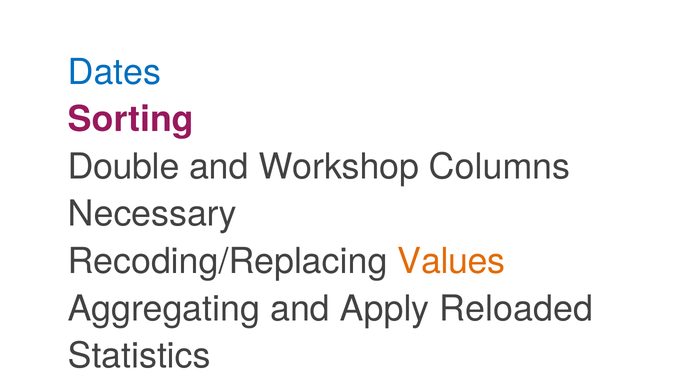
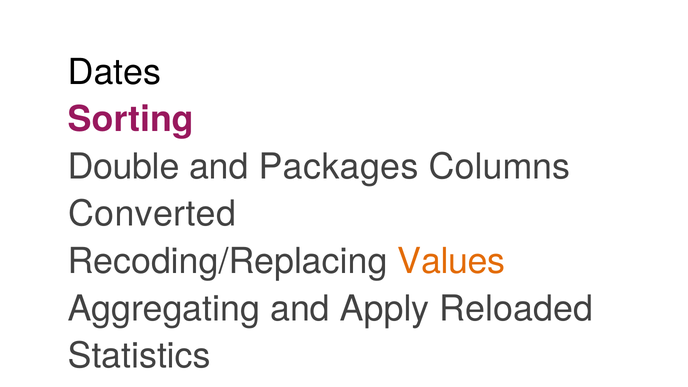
Dates colour: blue -> black (114, 72)
Workshop: Workshop -> Packages (339, 167)
Necessary: Necessary -> Converted (152, 214)
